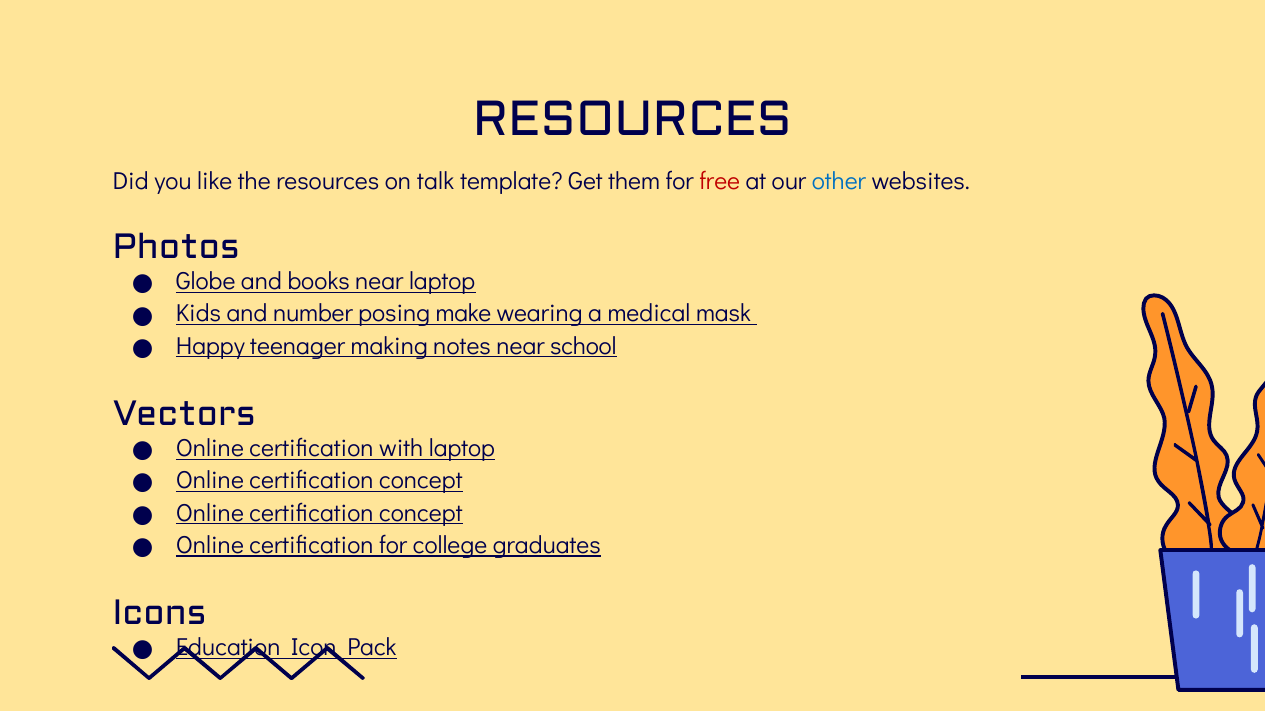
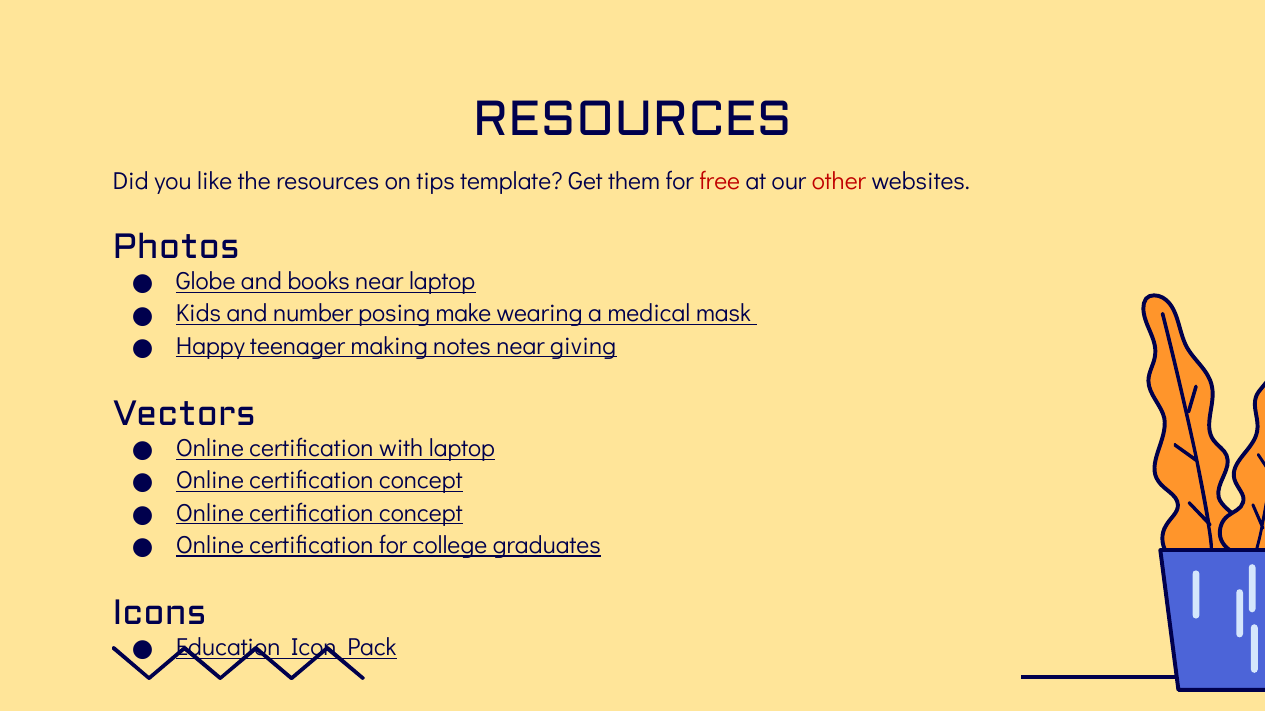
talk: talk -> tips (436, 182)
other colour: blue -> red (839, 182)
school: school -> giving (583, 346)
